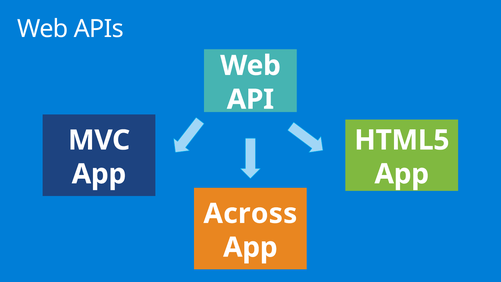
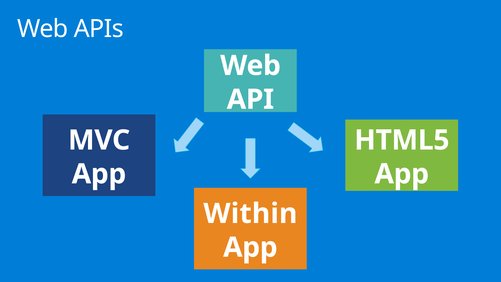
Across: Across -> Within (250, 214)
